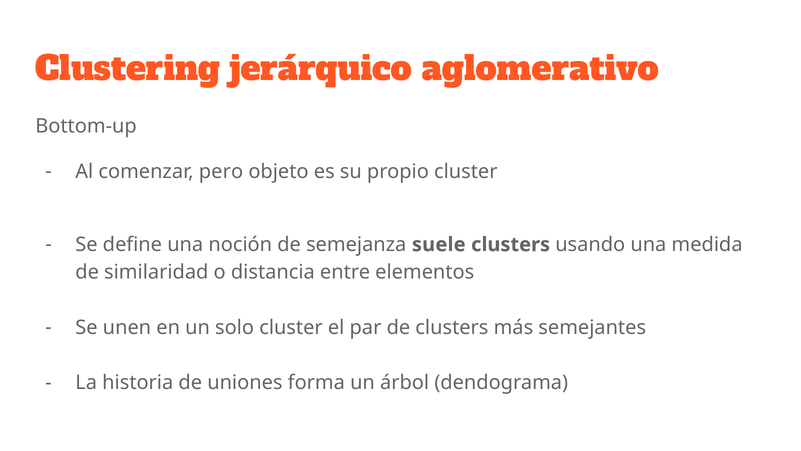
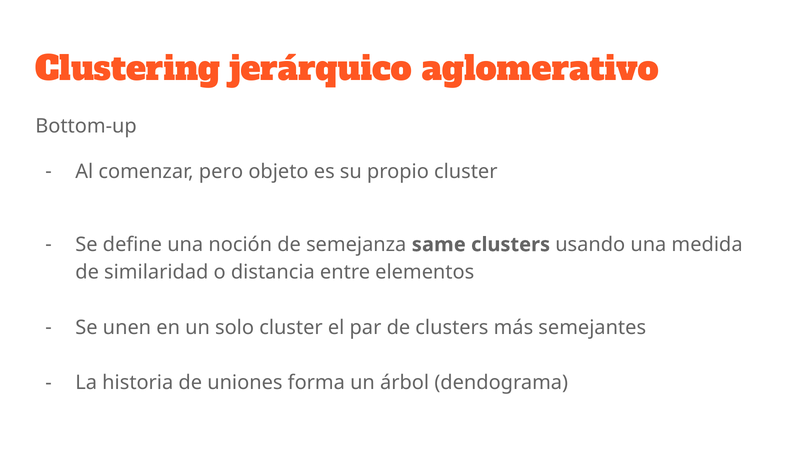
suele: suele -> same (439, 244)
